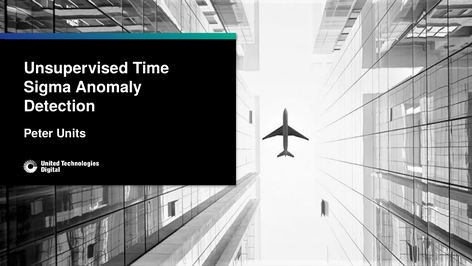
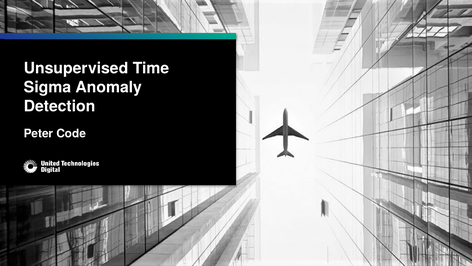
Units: Units -> Code (71, 133)
